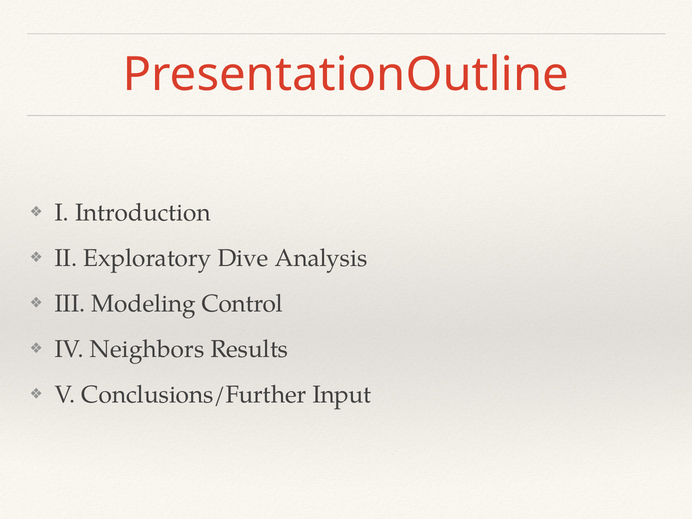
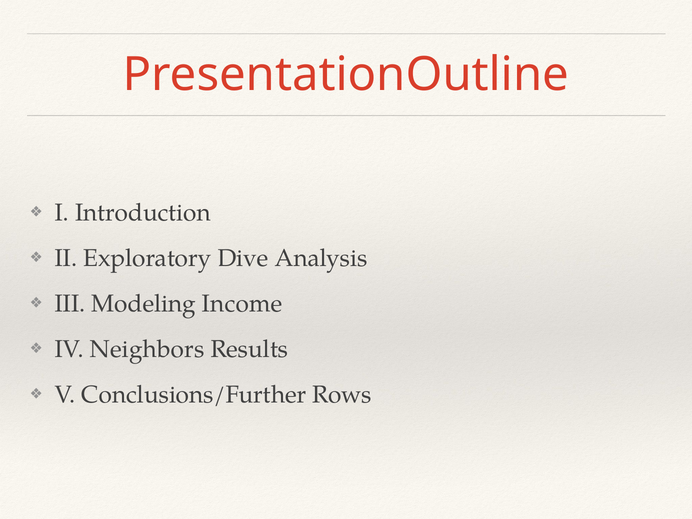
Control: Control -> Income (242, 304)
Input: Input -> Rows (342, 395)
